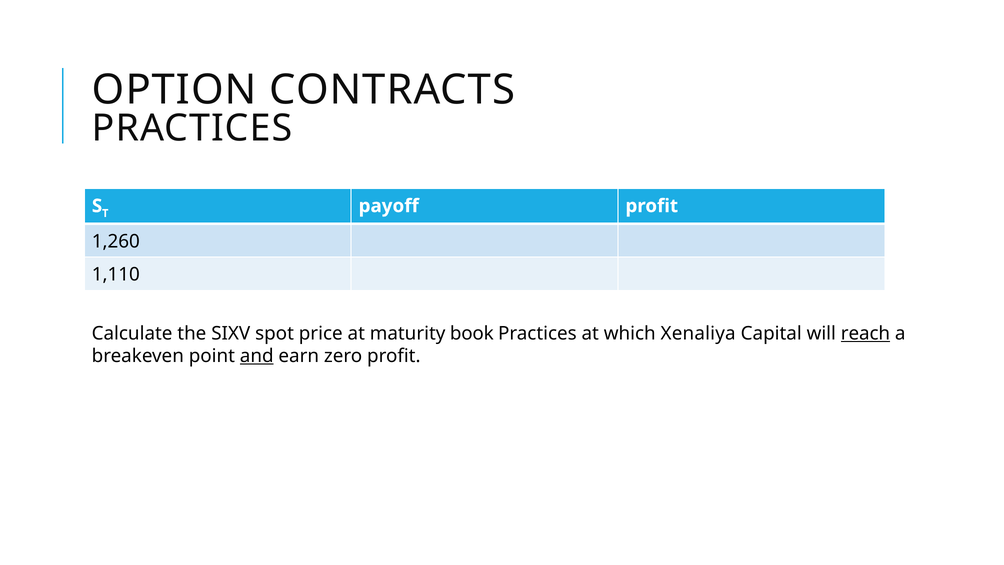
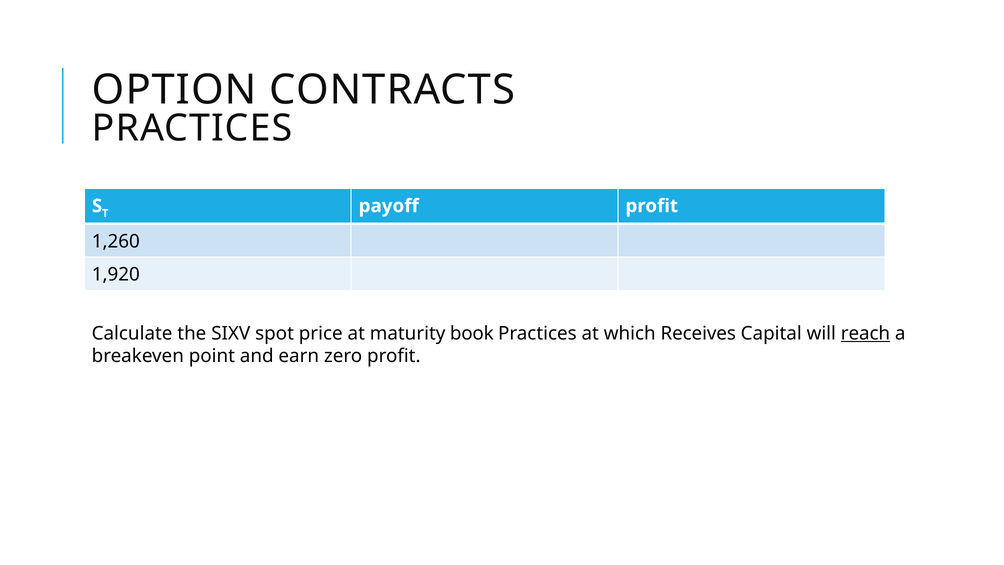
1,110: 1,110 -> 1,920 (116, 275)
Xenaliya: Xenaliya -> Receives (698, 333)
and underline: present -> none (257, 356)
